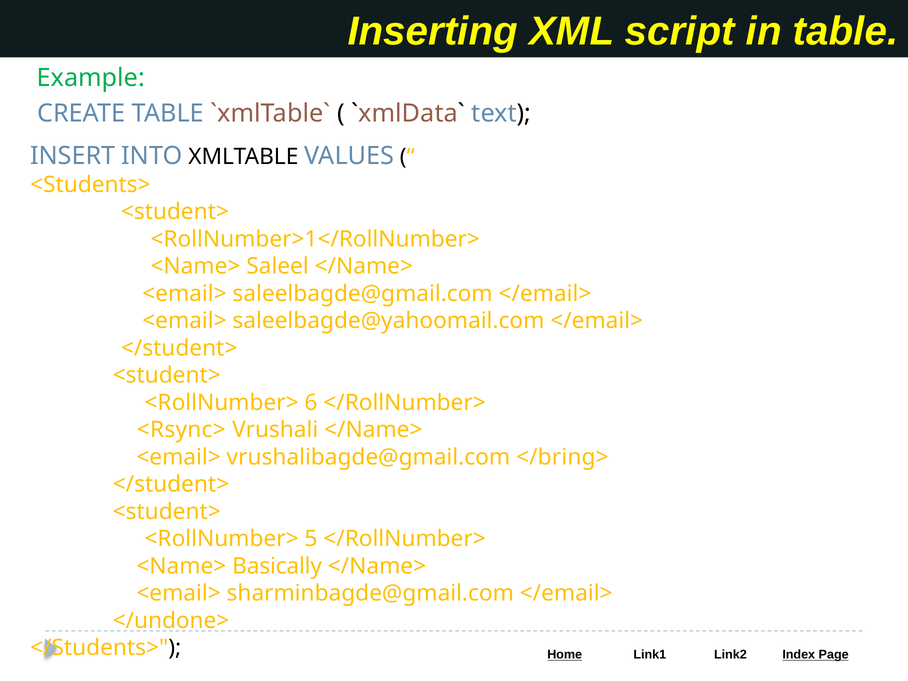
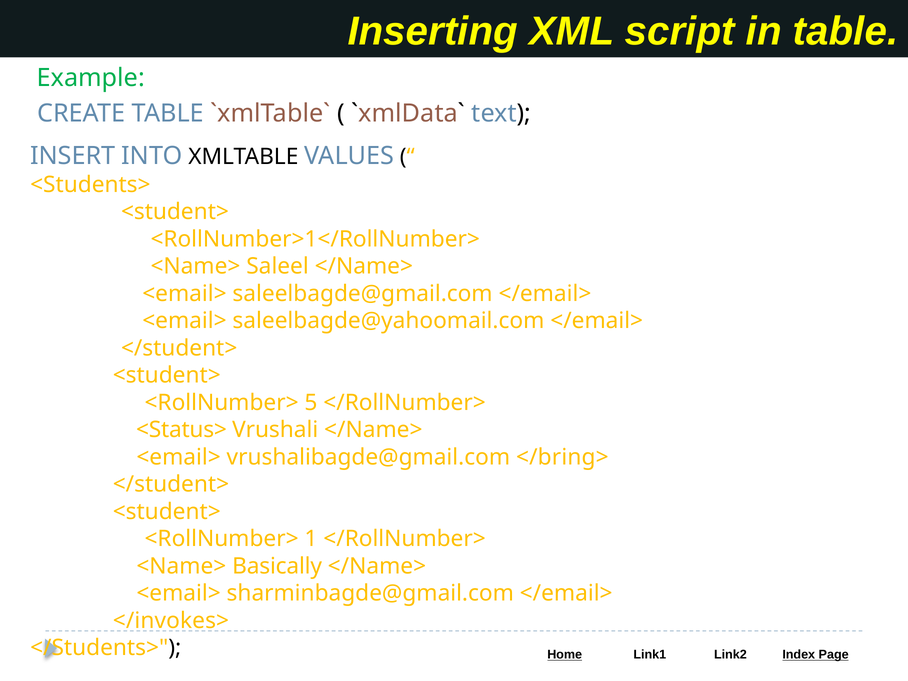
6: 6 -> 5 (311, 403)
<Rsync>: <Rsync> -> <Status> (181, 430)
5: 5 -> 1 (311, 539)
</undone>: </undone> -> </invokes> (171, 621)
